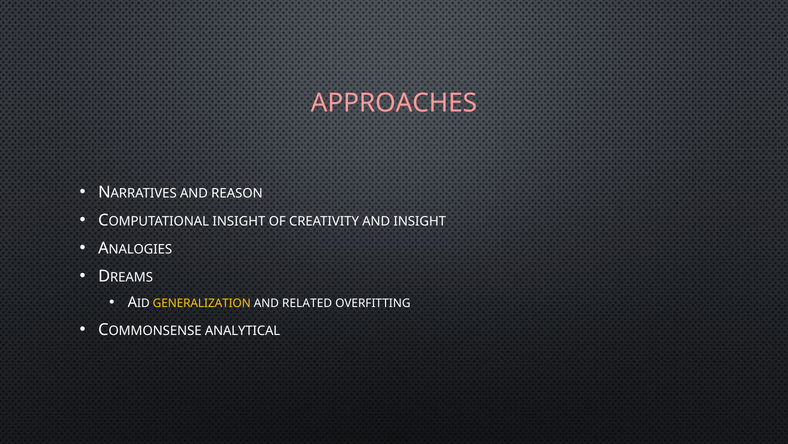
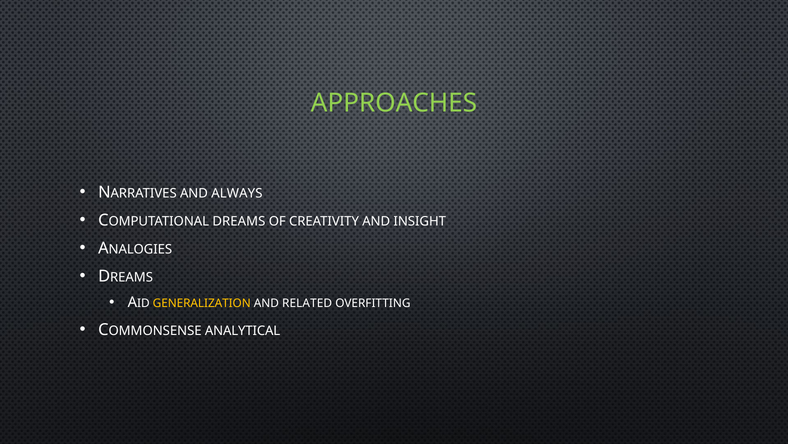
APPROACHES colour: pink -> light green (394, 103)
REASON: REASON -> ALWAYS (237, 193)
INSIGHT: INSIGHT -> DREAMS (239, 221)
